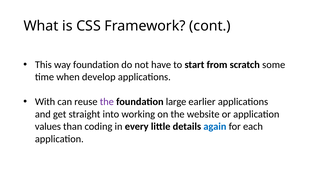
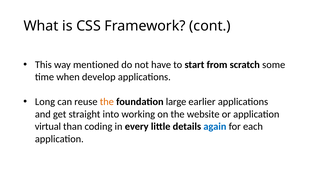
way foundation: foundation -> mentioned (96, 65)
With: With -> Long (45, 102)
the colour: purple -> orange (107, 102)
values: values -> virtual (48, 126)
